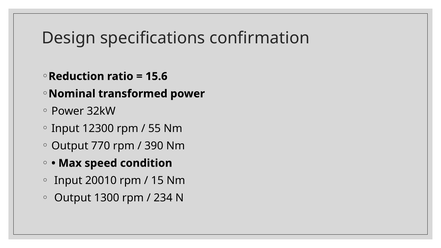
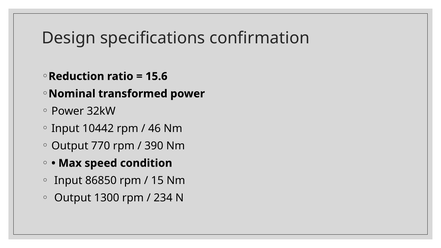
12300: 12300 -> 10442 (98, 128)
55: 55 -> 46 (154, 128)
20010: 20010 -> 86850 (101, 181)
